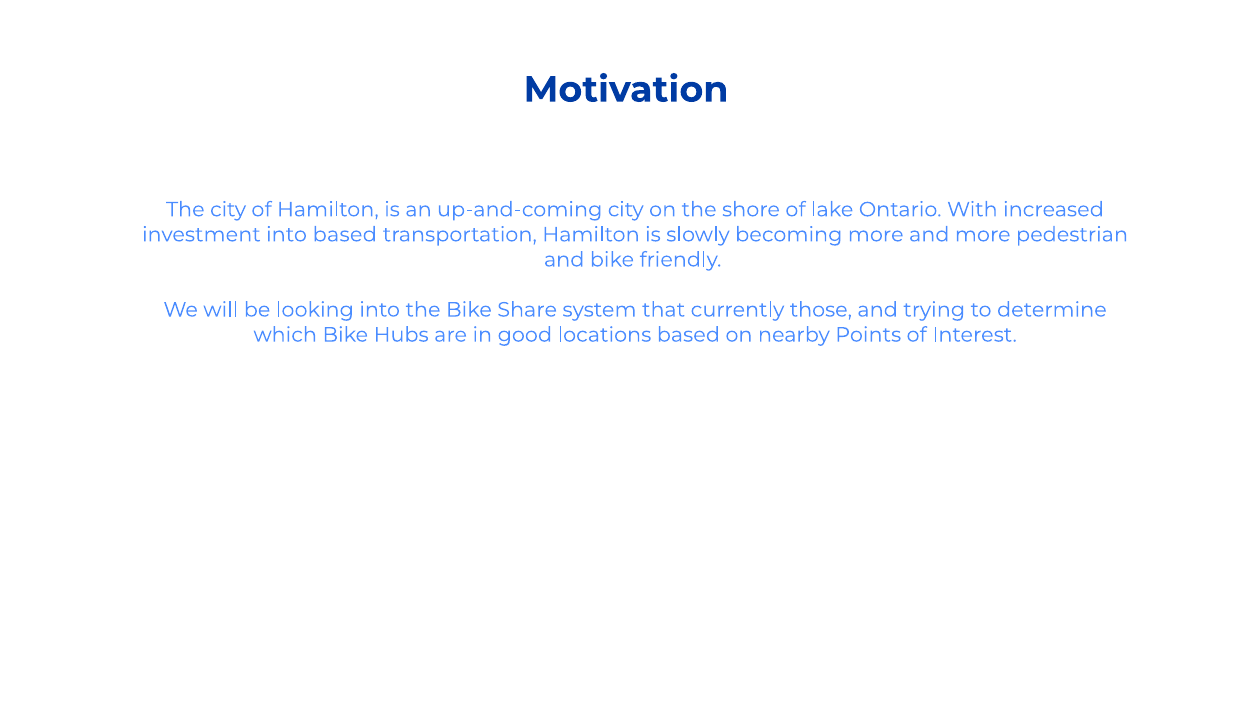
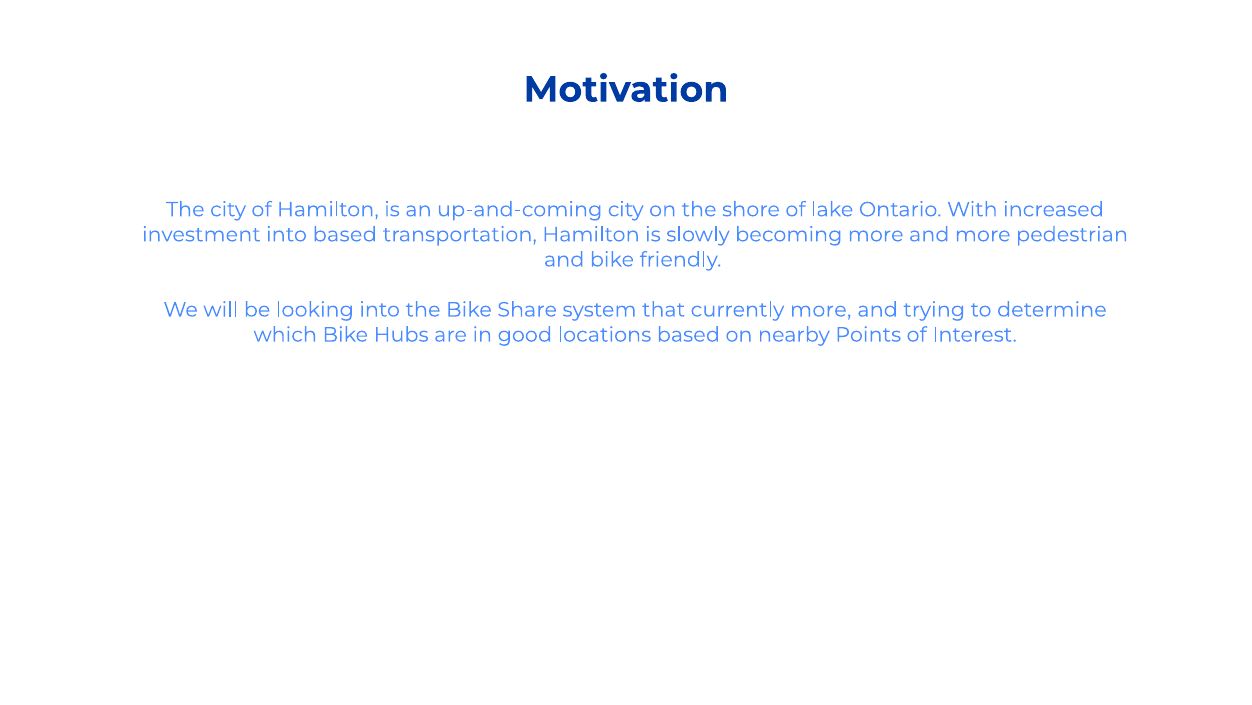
currently those: those -> more (821, 309)
